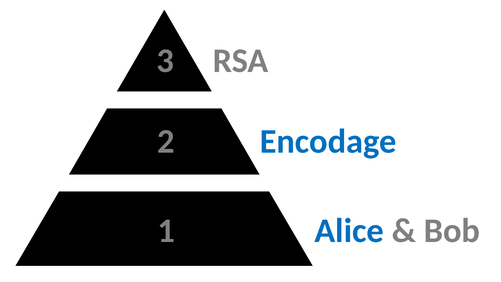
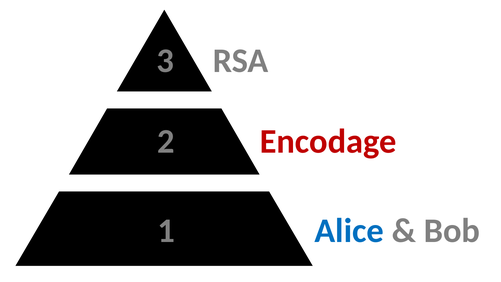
Encodage colour: blue -> red (328, 141)
